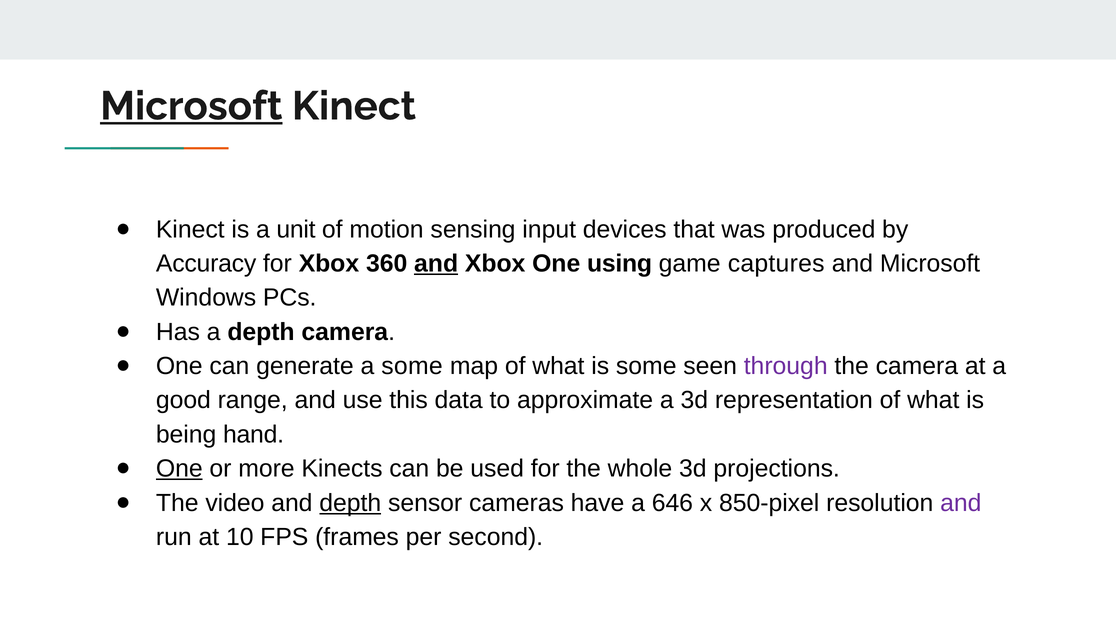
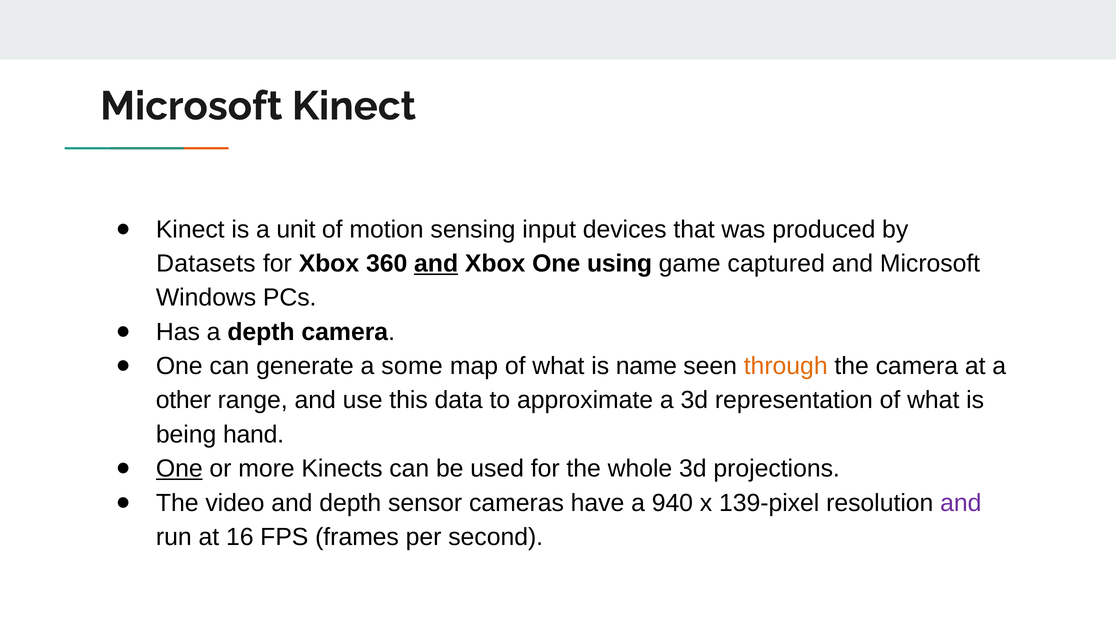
Microsoft underline: present -> none (191, 106)
Accuracy: Accuracy -> Datasets (206, 263)
captures: captures -> captured (776, 263)
is some: some -> name (646, 366)
through colour: purple -> orange (786, 366)
good: good -> other (184, 400)
depth underline: present -> none (350, 503)
646: 646 -> 940 (672, 503)
850-pixel: 850-pixel -> 139-pixel (769, 503)
10: 10 -> 16 (240, 537)
